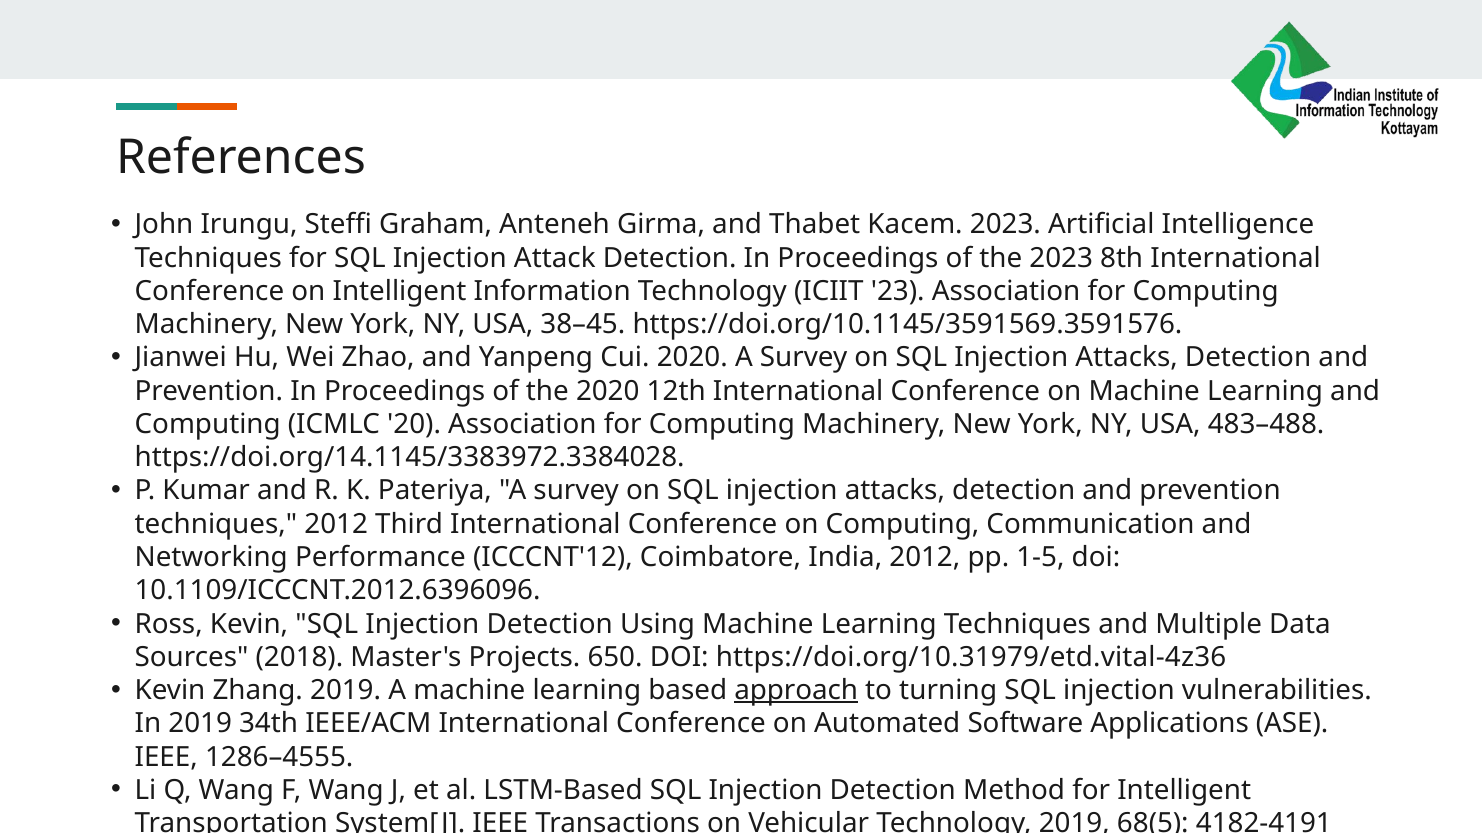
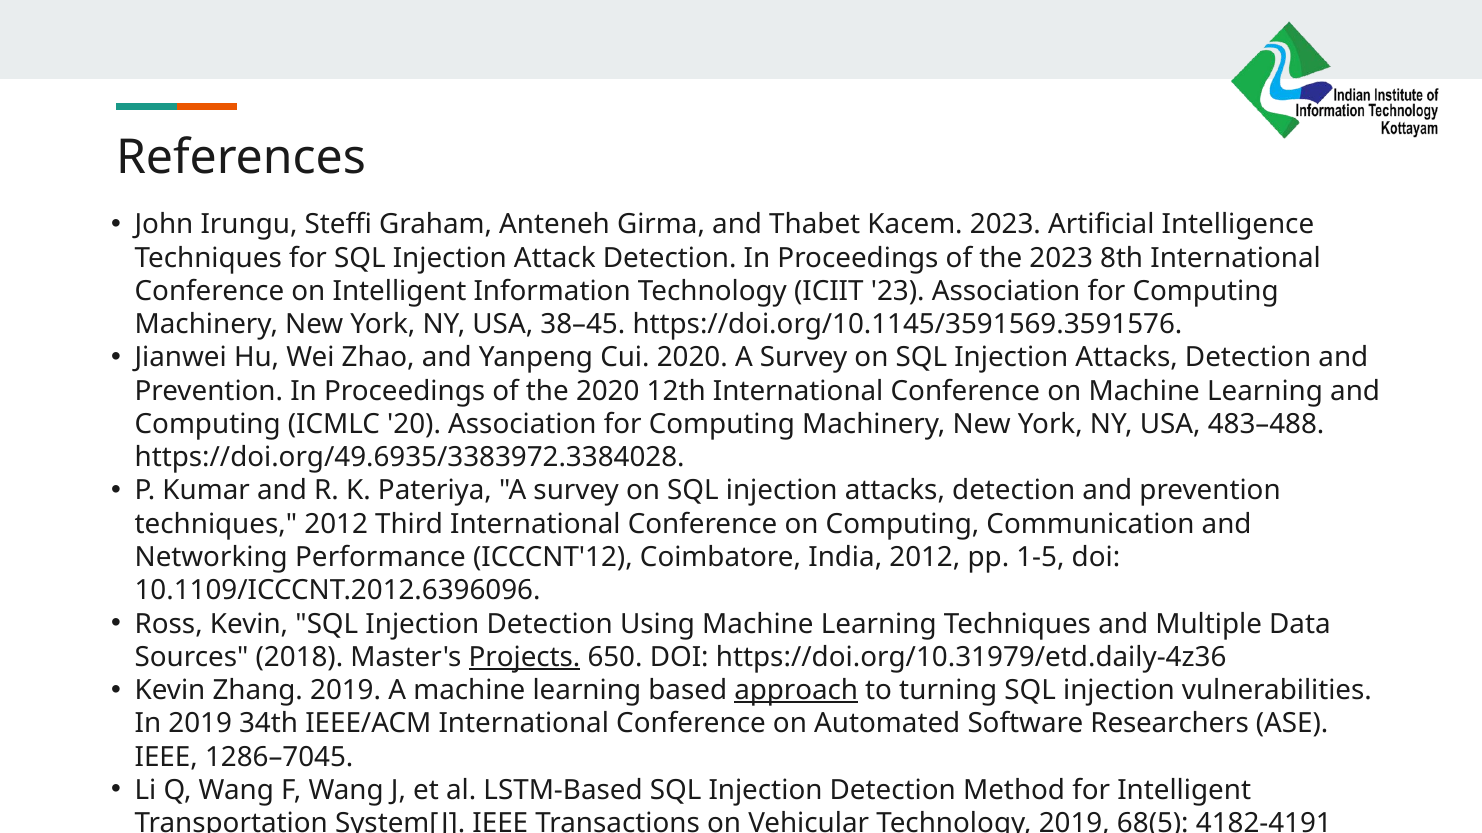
https://doi.org/14.1145/3383972.3384028: https://doi.org/14.1145/3383972.3384028 -> https://doi.org/49.6935/3383972.3384028 (410, 458)
Projects underline: none -> present (525, 658)
https://doi.org/10.31979/etd.vital-4z36: https://doi.org/10.31979/etd.vital-4z36 -> https://doi.org/10.31979/etd.daily-4z36 (971, 658)
Applications: Applications -> Researchers (1170, 724)
1286–4555: 1286–4555 -> 1286–7045 (279, 757)
